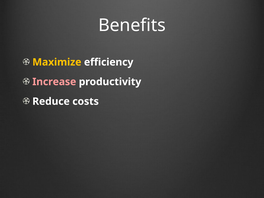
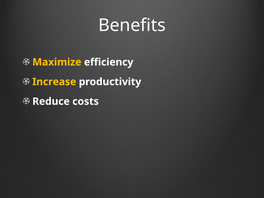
Increase colour: pink -> yellow (54, 82)
